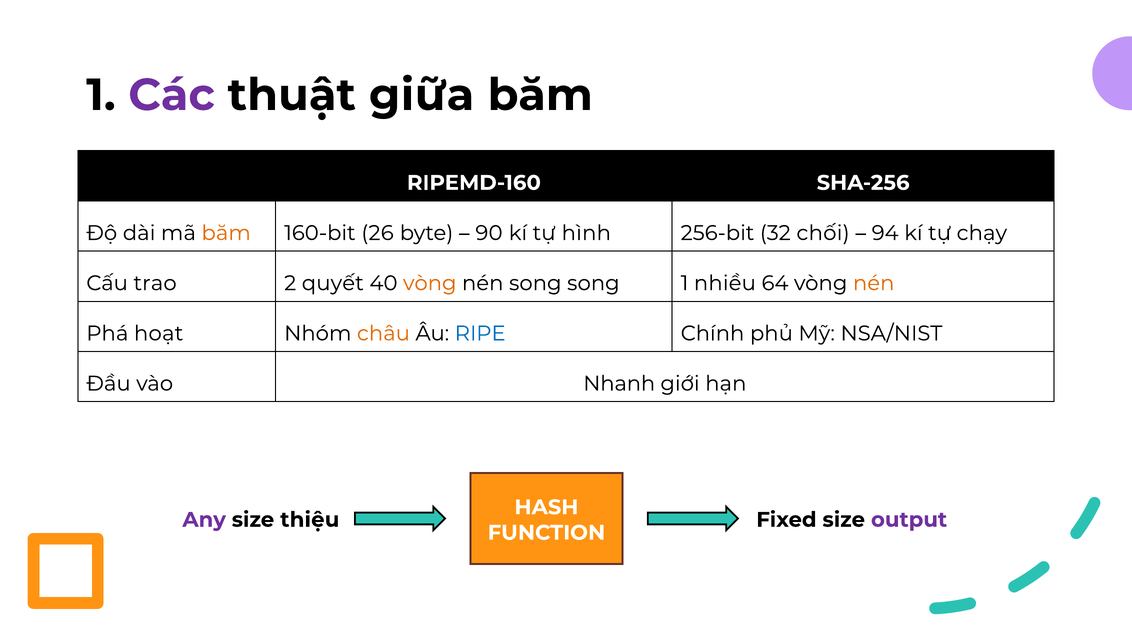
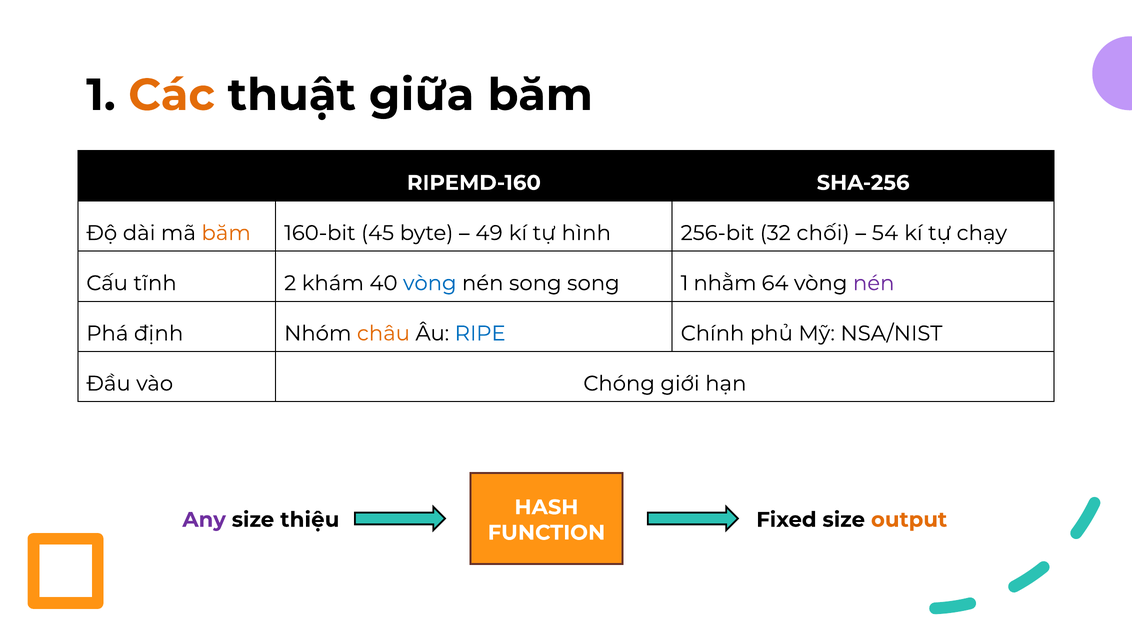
Các colour: purple -> orange (172, 95)
26: 26 -> 45 (378, 233)
90: 90 -> 49 (489, 233)
94: 94 -> 54 (885, 233)
trao: trao -> tĩnh (155, 283)
quyết: quyết -> khám (333, 283)
vòng colour: orange -> blue (430, 283)
nhiều: nhiều -> nhằm (725, 283)
nén colour: orange -> purple (874, 283)
hoạt: hoạt -> định (159, 333)
Nhanh: Nhanh -> Chóng (619, 383)
output colour: purple -> orange (909, 520)
